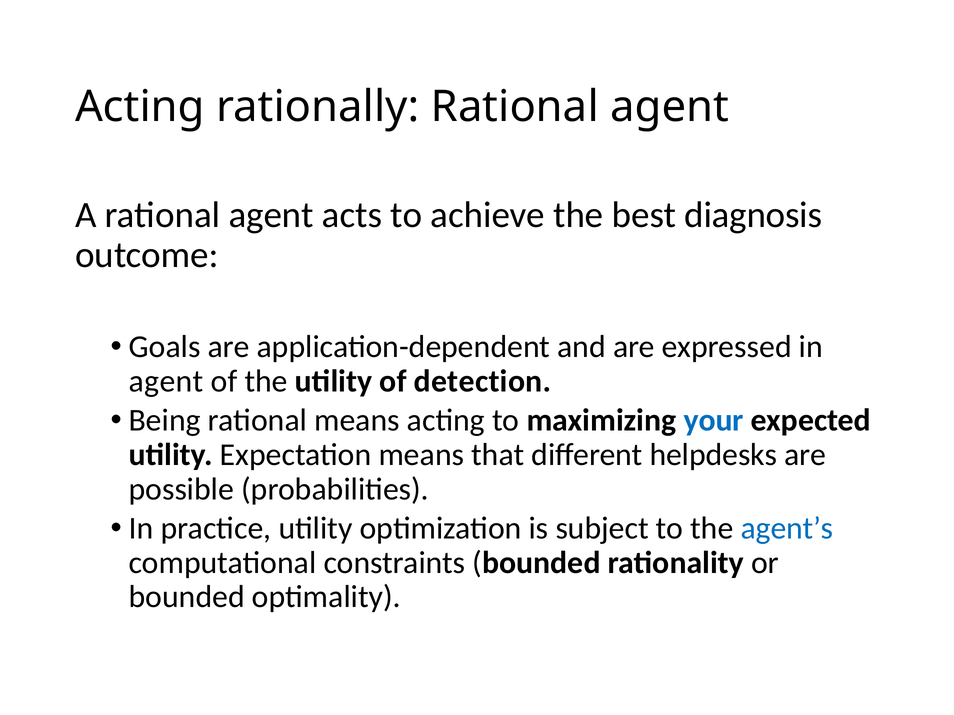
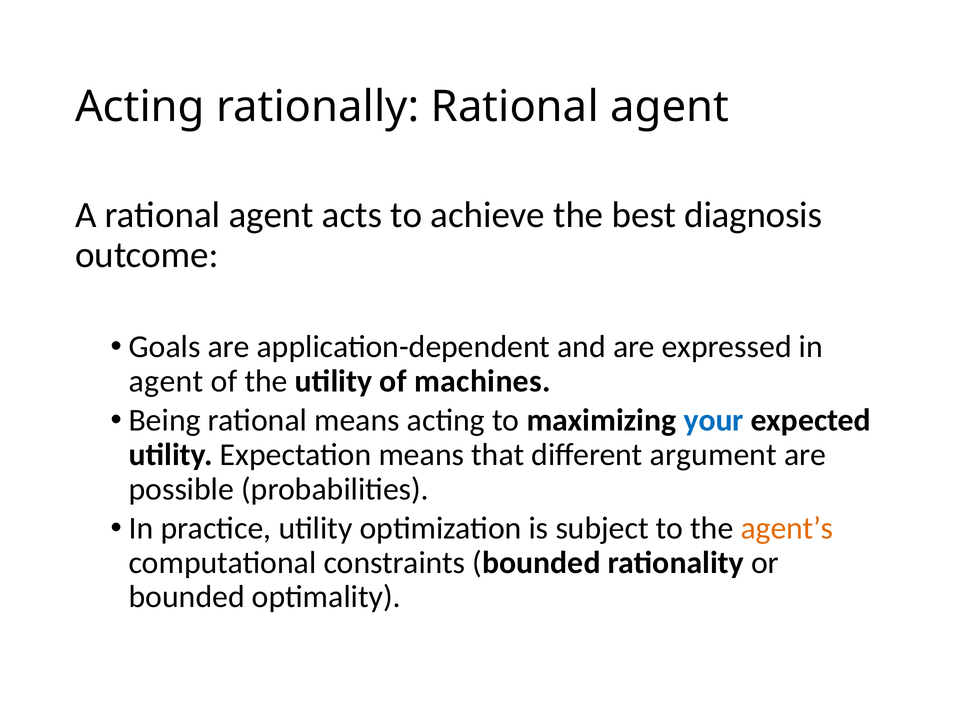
detection: detection -> machines (483, 381)
helpdesks: helpdesks -> argument (713, 455)
agent’s colour: blue -> orange (787, 529)
